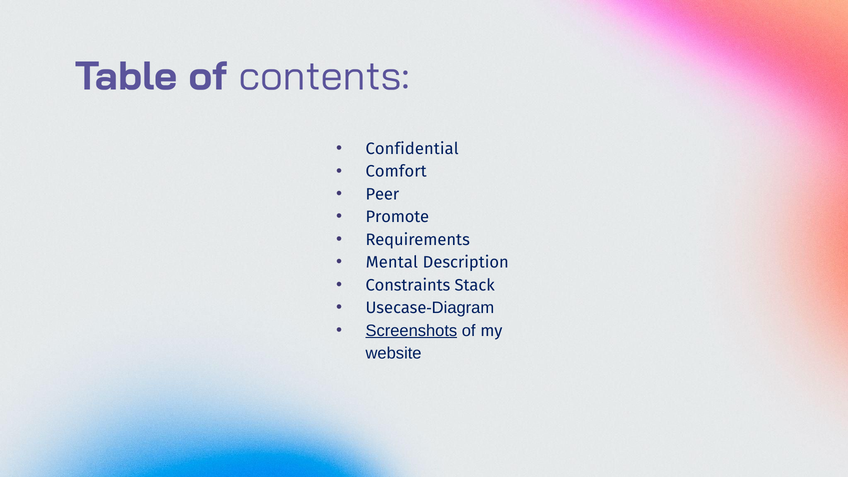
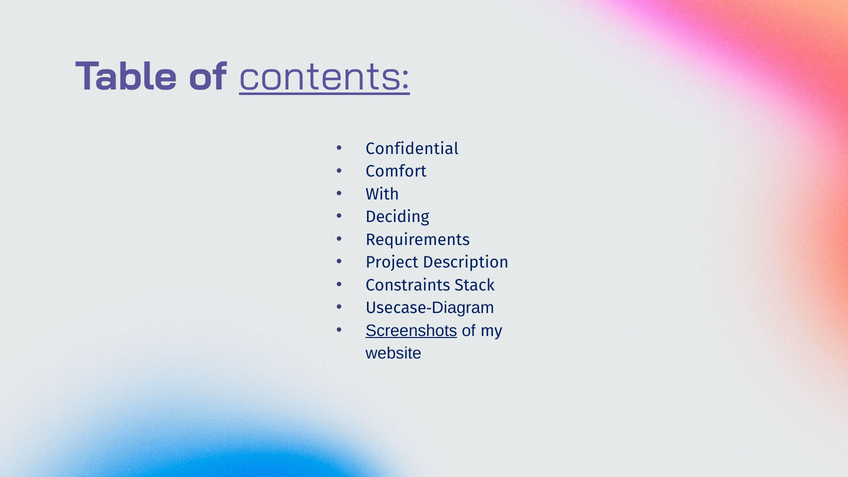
contents underline: none -> present (325, 77)
Peer: Peer -> With (382, 194)
Promote: Promote -> Deciding (397, 217)
Mental: Mental -> Project (392, 262)
